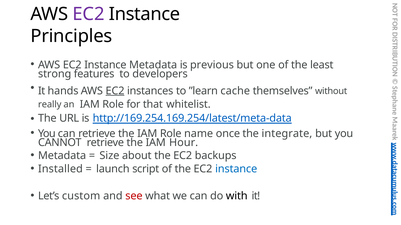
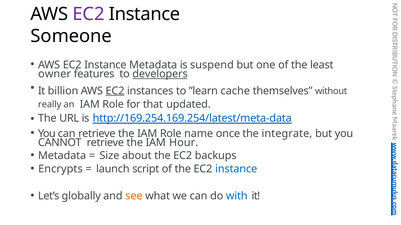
Principles: Principles -> Someone (71, 36)
previous: previous -> suspend (212, 65)
strong: strong -> owner (55, 74)
developers underline: none -> present (160, 74)
hands: hands -> billion (63, 91)
whitelist: whitelist -> updated (188, 104)
Installed: Installed -> Encrypts (60, 169)
custom: custom -> globally (81, 196)
see colour: red -> orange (134, 196)
with colour: black -> blue (237, 196)
